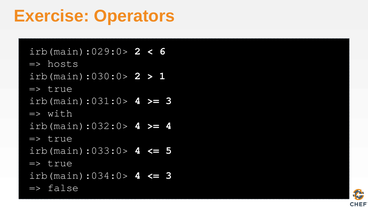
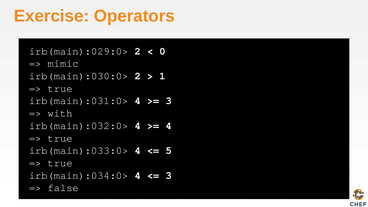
6: 6 -> 0 (163, 51)
hosts: hosts -> mimic (63, 64)
